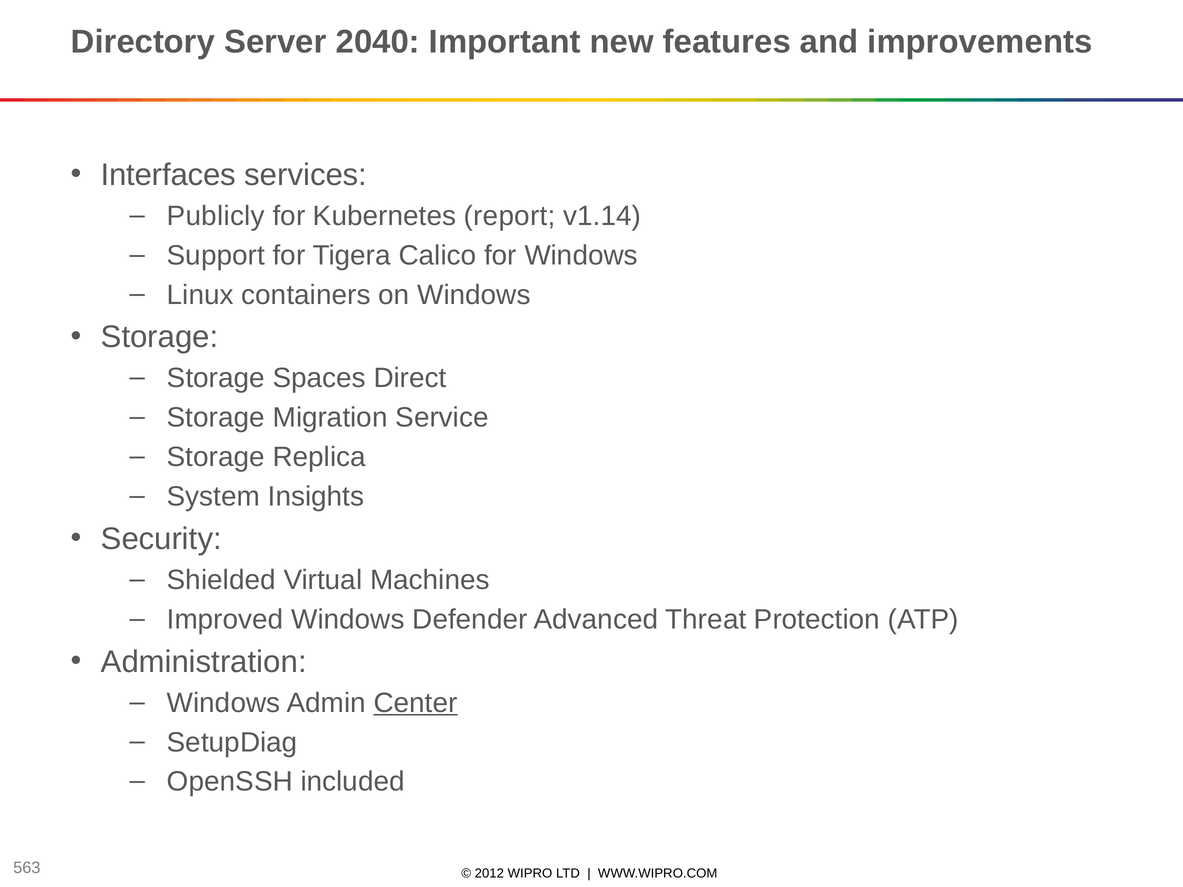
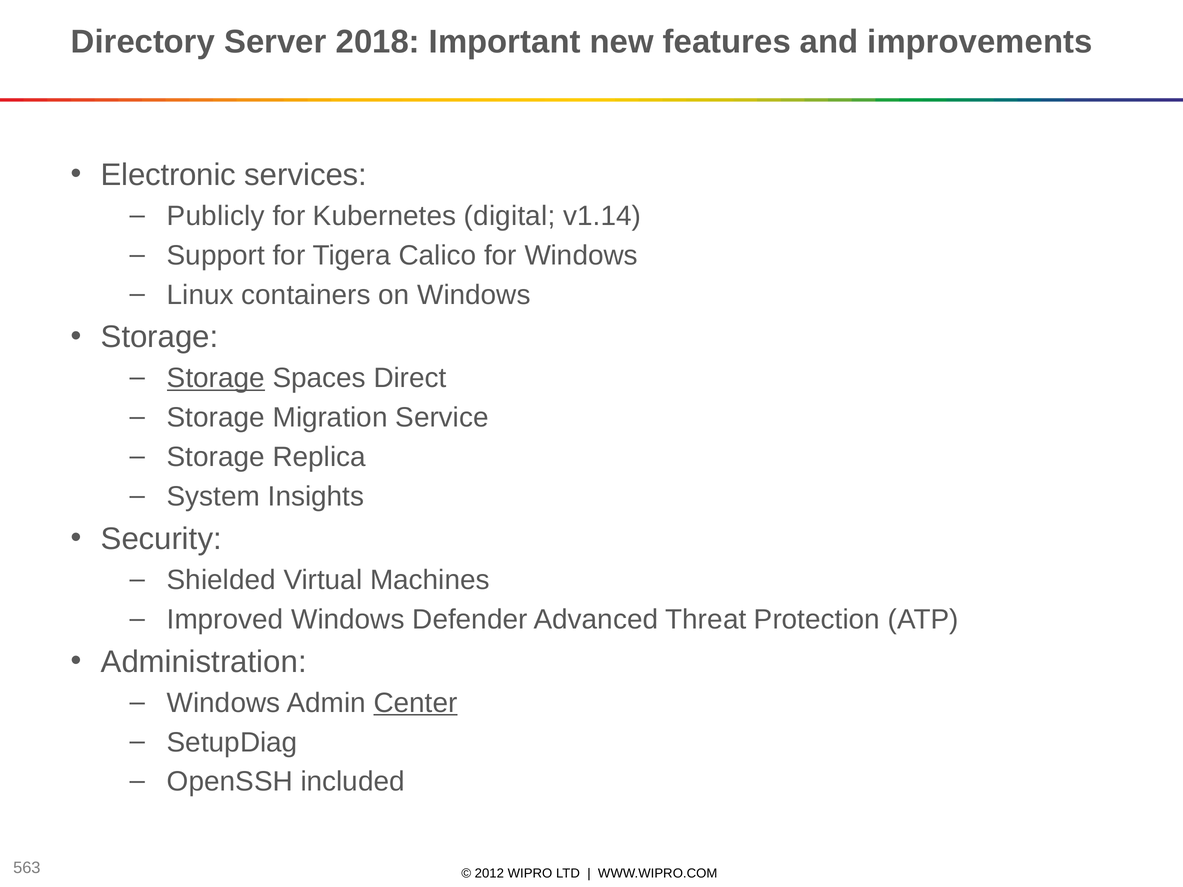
2040: 2040 -> 2018 (378, 42)
Interfaces: Interfaces -> Electronic (168, 175)
report: report -> digital (510, 216)
Storage underline: none -> present (216, 378)
